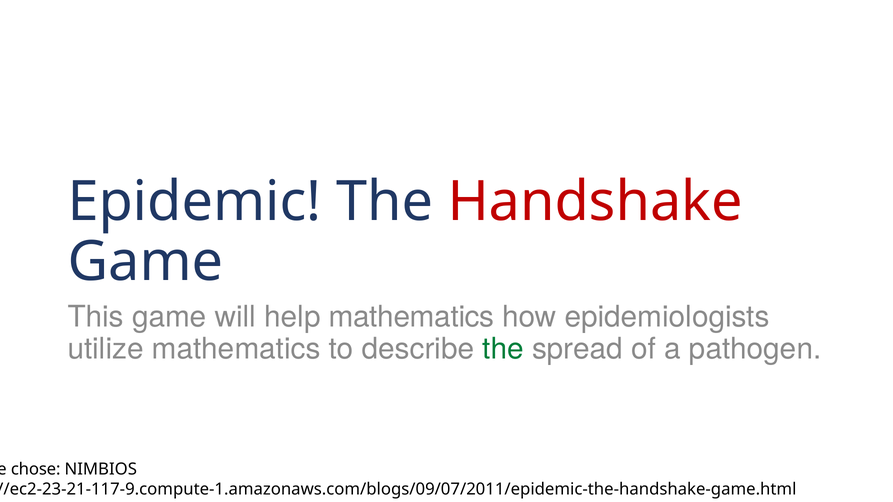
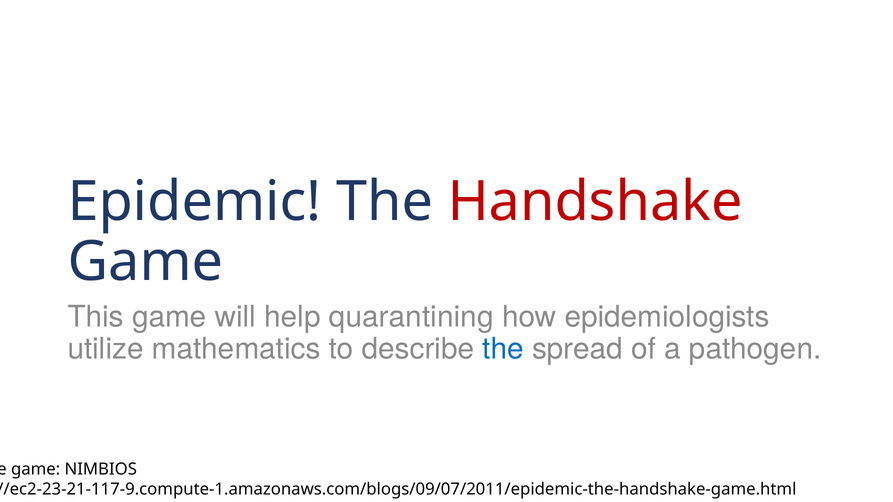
help mathematics: mathematics -> quarantining (411, 317)
the colour: green -> blue (503, 349)
chose: chose -> game (36, 469)
